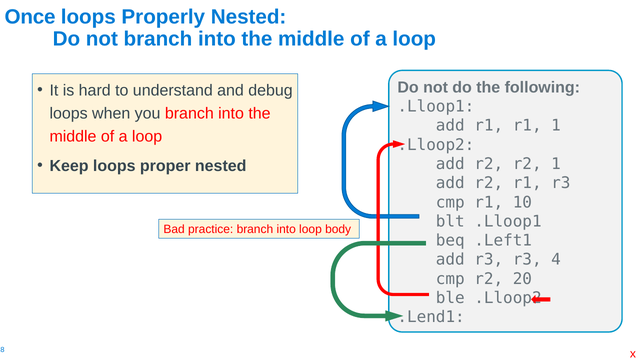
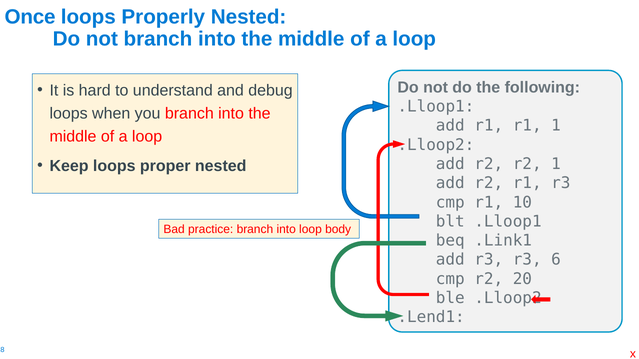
.Left1: .Left1 -> .Link1 (503, 241)
4: 4 -> 6 (556, 260)
